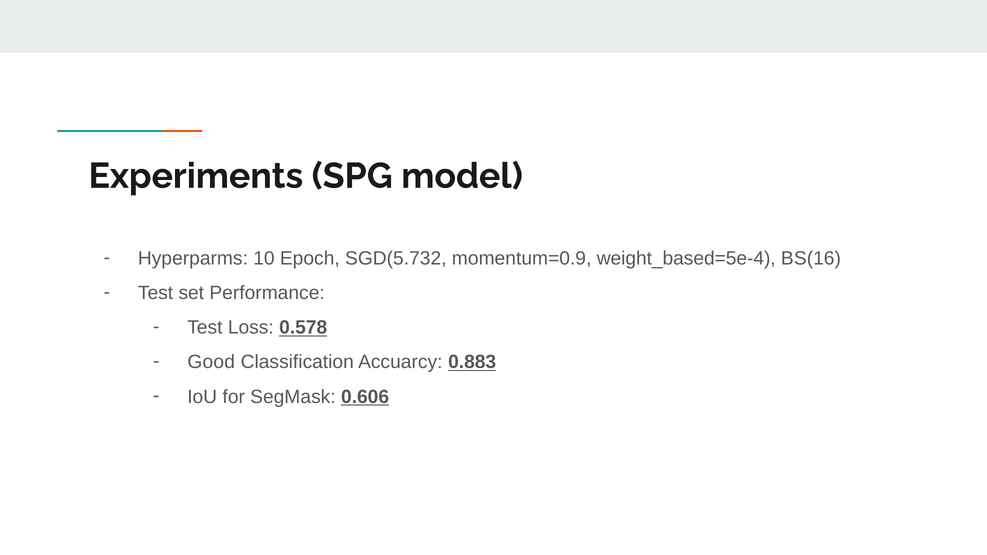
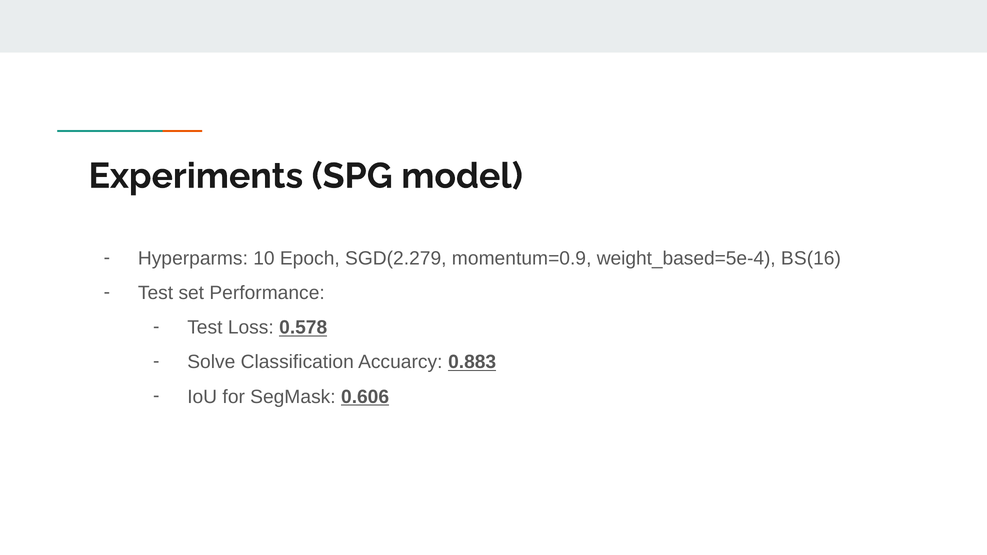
SGD(5.732: SGD(5.732 -> SGD(2.279 (396, 259)
Good: Good -> Solve (211, 362)
